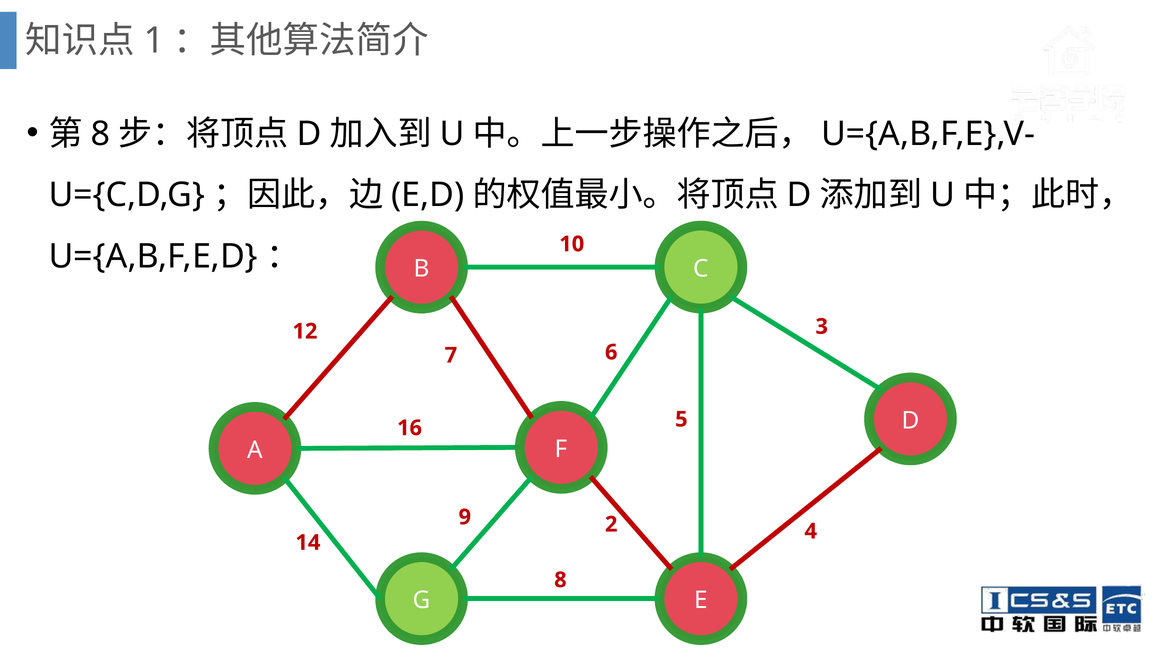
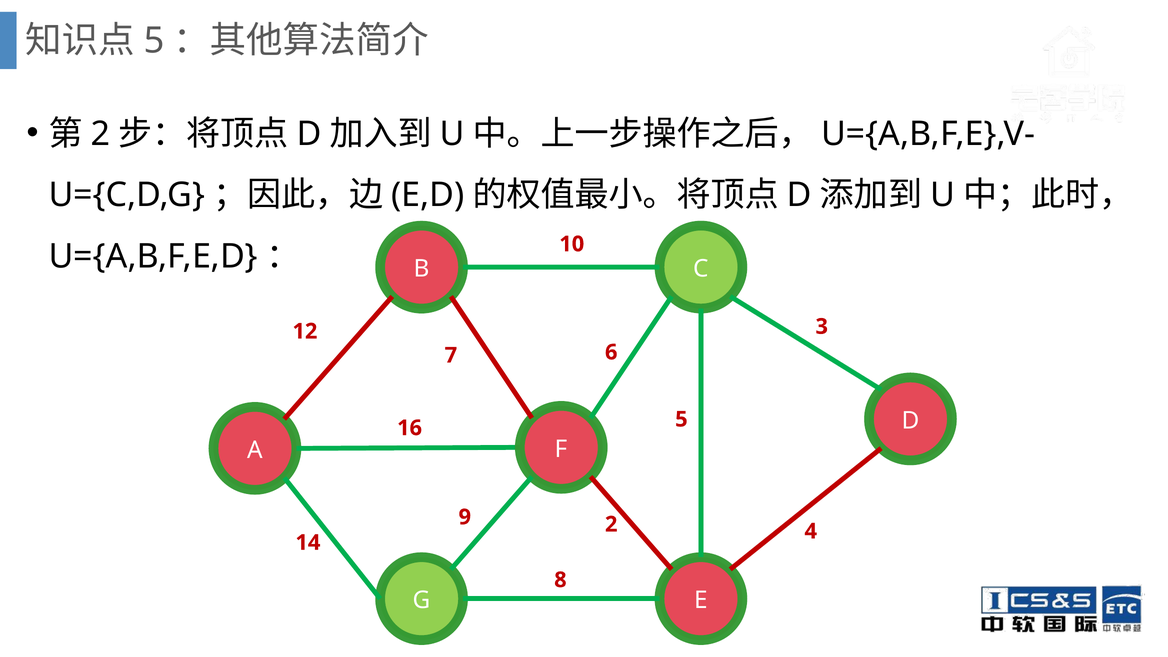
1: 1 -> 5 (154, 40)
8: 8 -> 2 (100, 134)
